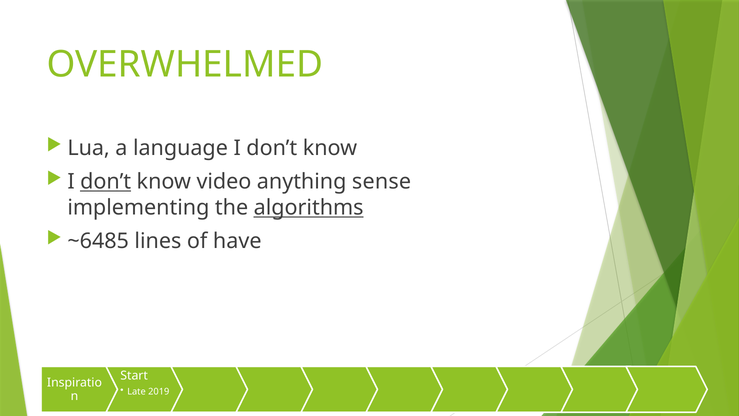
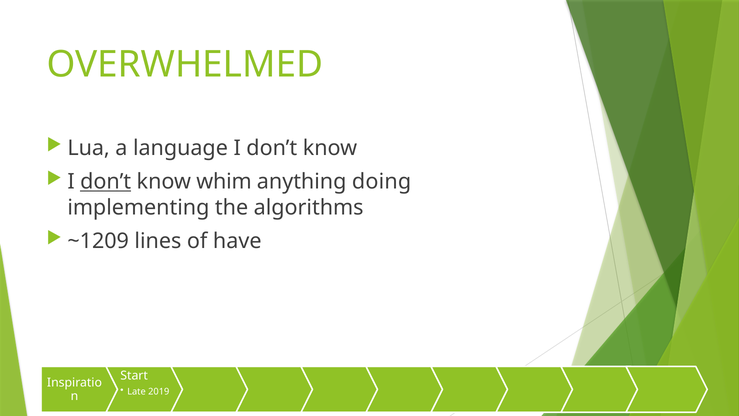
video: video -> whim (224, 182)
sense: sense -> doing (382, 182)
algorithms underline: present -> none (309, 207)
~6485: ~6485 -> ~1209 (98, 241)
